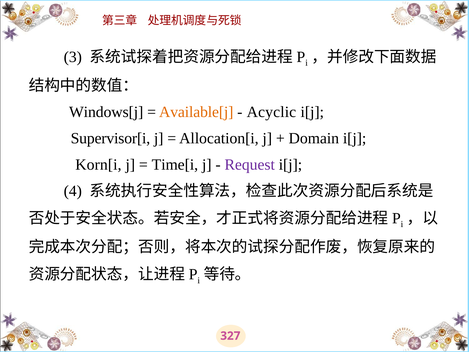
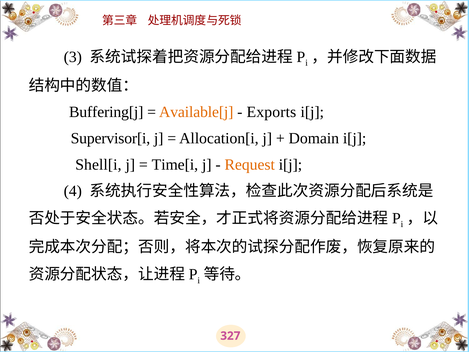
Windows[j: Windows[j -> Buffering[j (106, 112)
Acyclic: Acyclic -> Exports (271, 112)
Korn[i: Korn[i -> Shell[i (98, 164)
Request colour: purple -> orange (250, 164)
